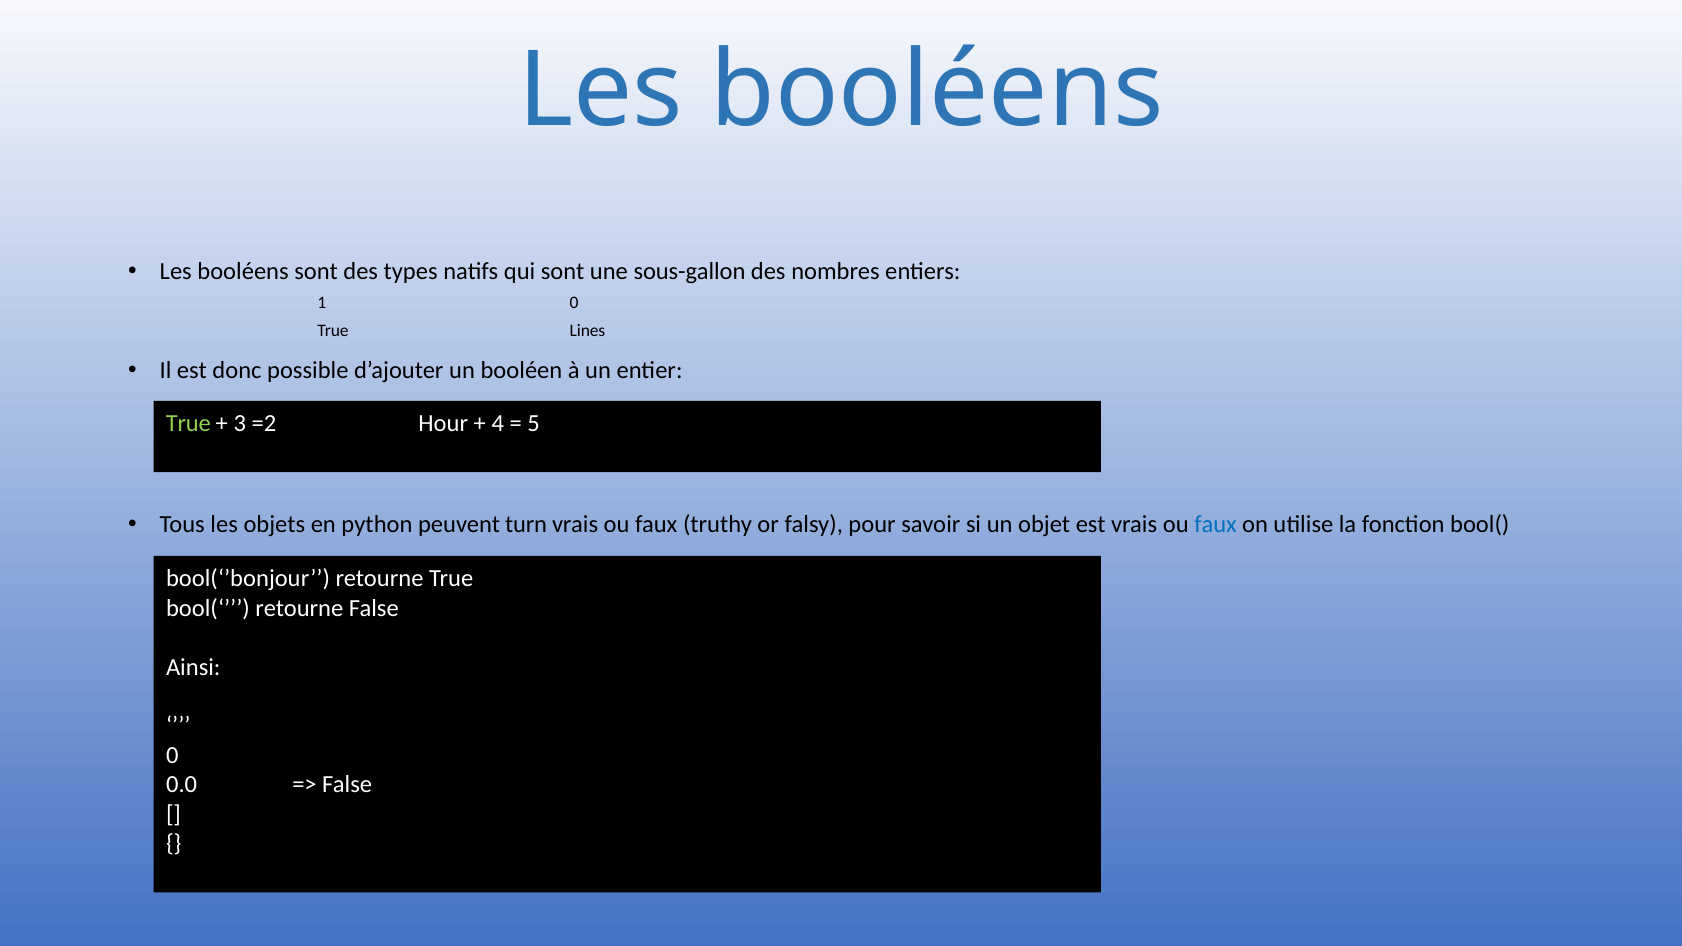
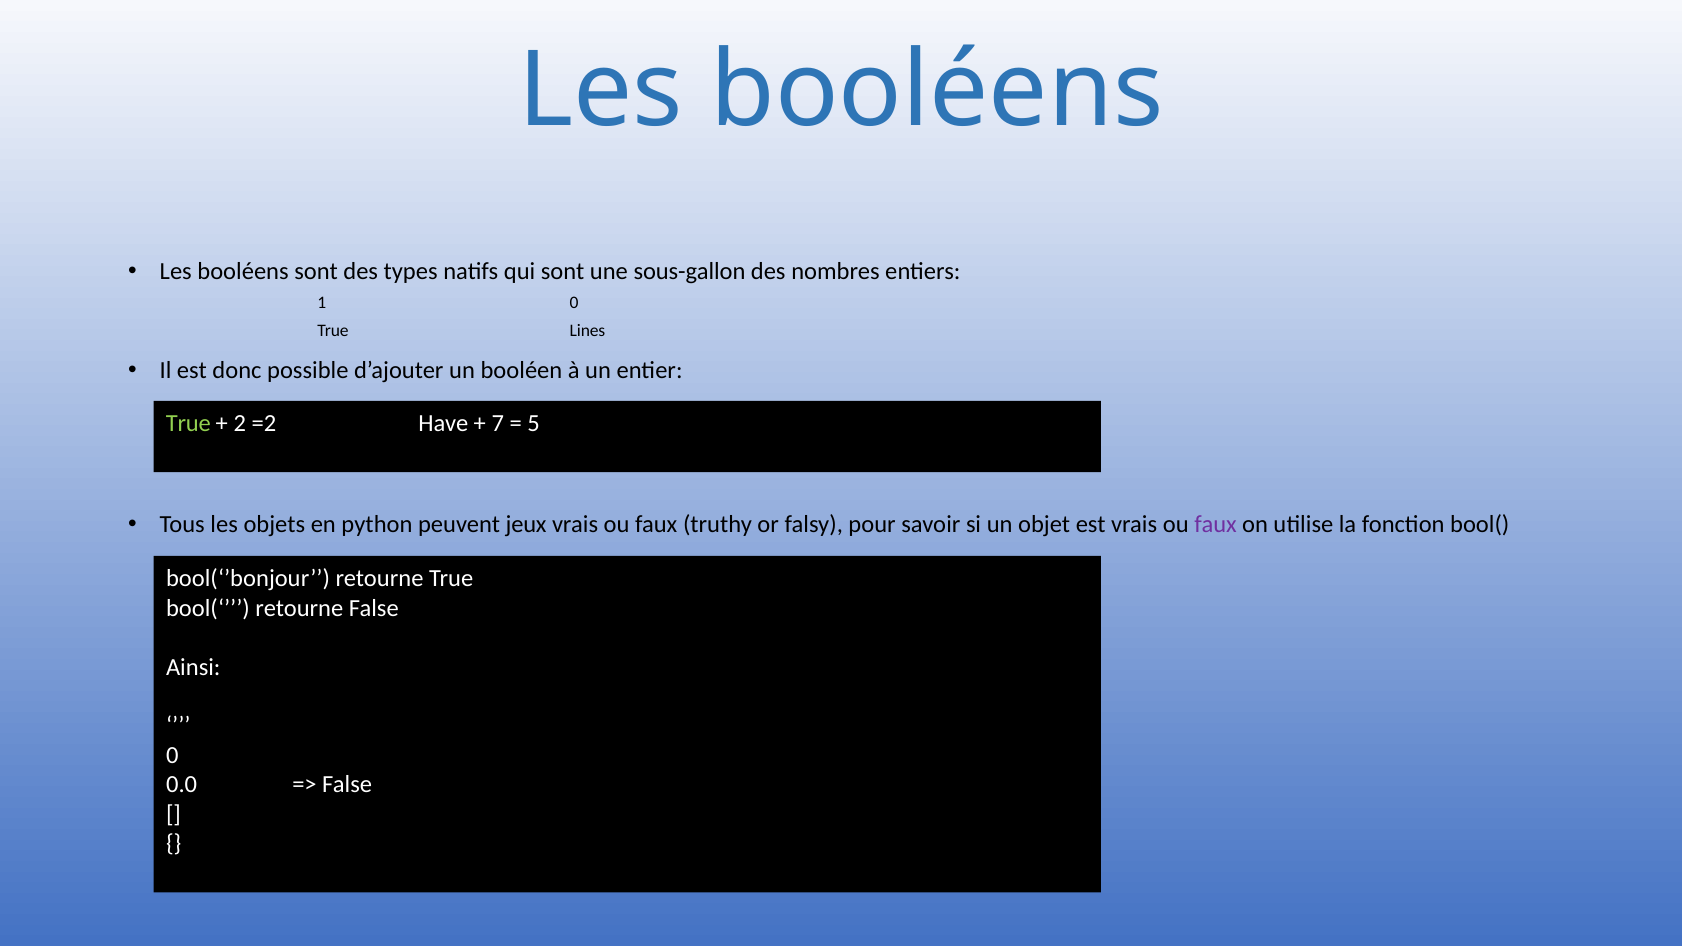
3: 3 -> 2 (240, 423)
Hour: Hour -> Have (443, 423)
4: 4 -> 7 (498, 423)
turn: turn -> jeux (526, 525)
faux colour: blue -> purple (1216, 525)
